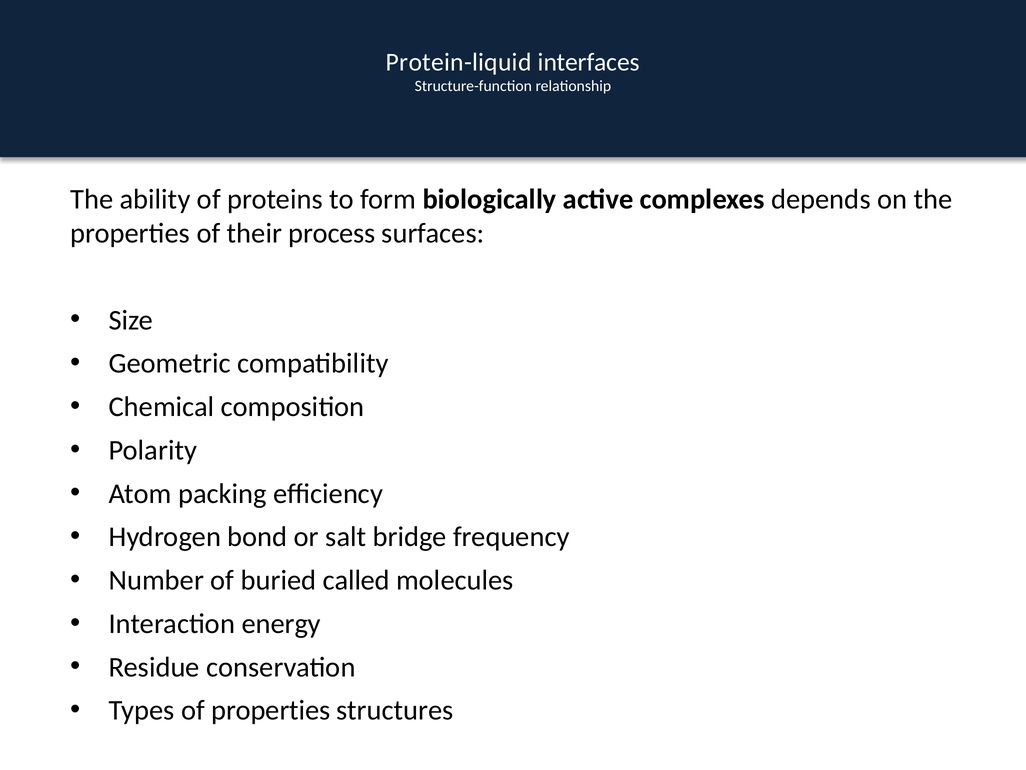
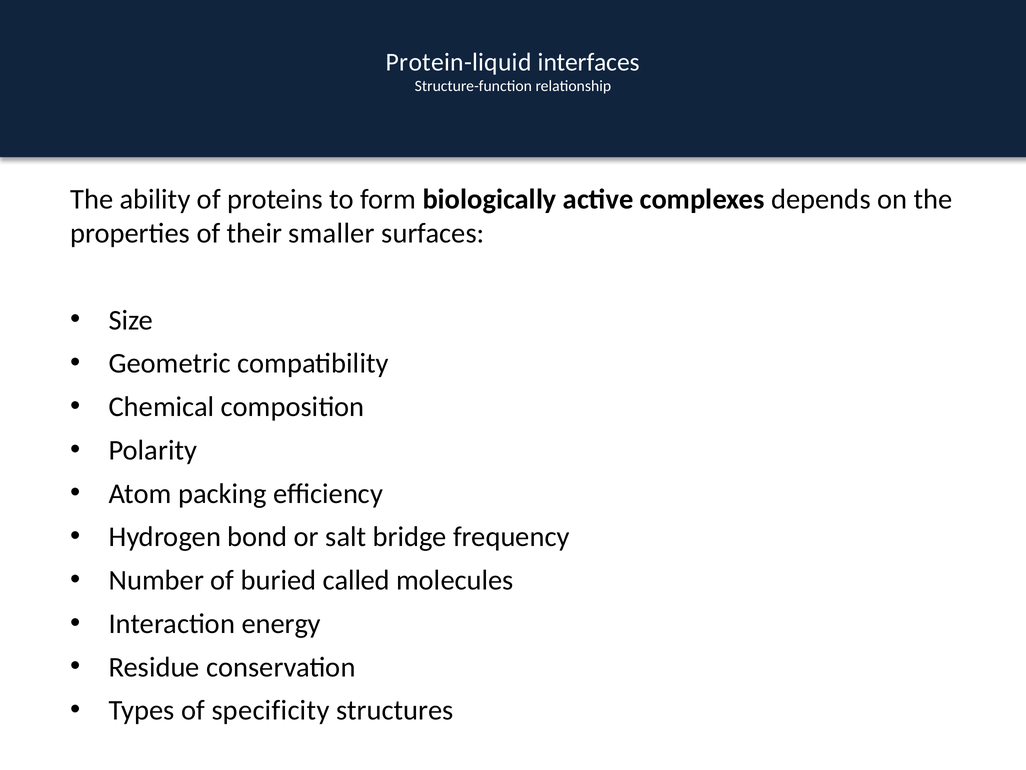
process: process -> smaller (332, 233)
of properties: properties -> specificity (270, 710)
